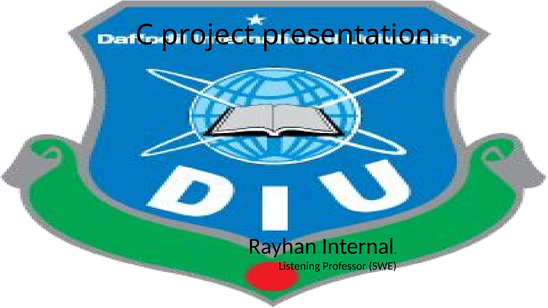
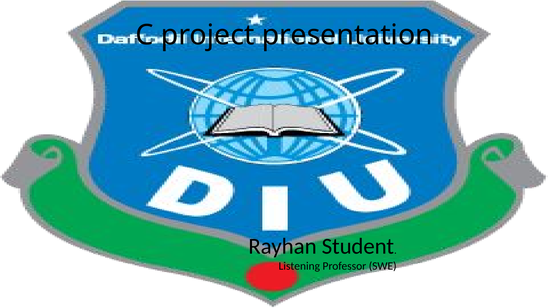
Internal: Internal -> Student (358, 246)
